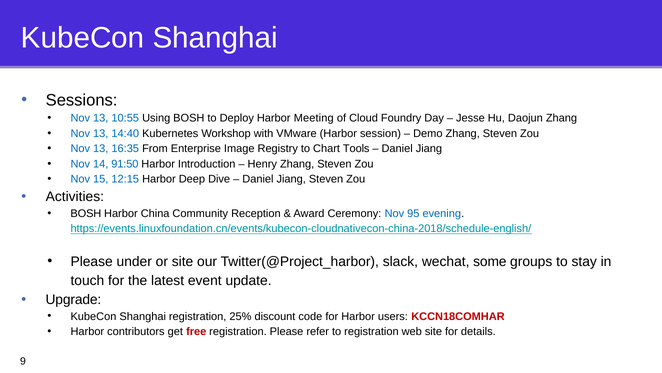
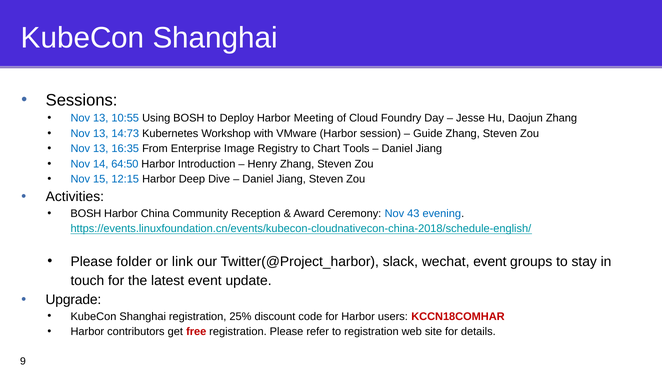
14:40: 14:40 -> 14:73 (125, 133)
Demo: Demo -> Guide (428, 133)
91:50: 91:50 -> 64:50 (125, 164)
95: 95 -> 43 (413, 213)
under: under -> folder (134, 261)
or site: site -> link (182, 261)
wechat some: some -> event (490, 261)
